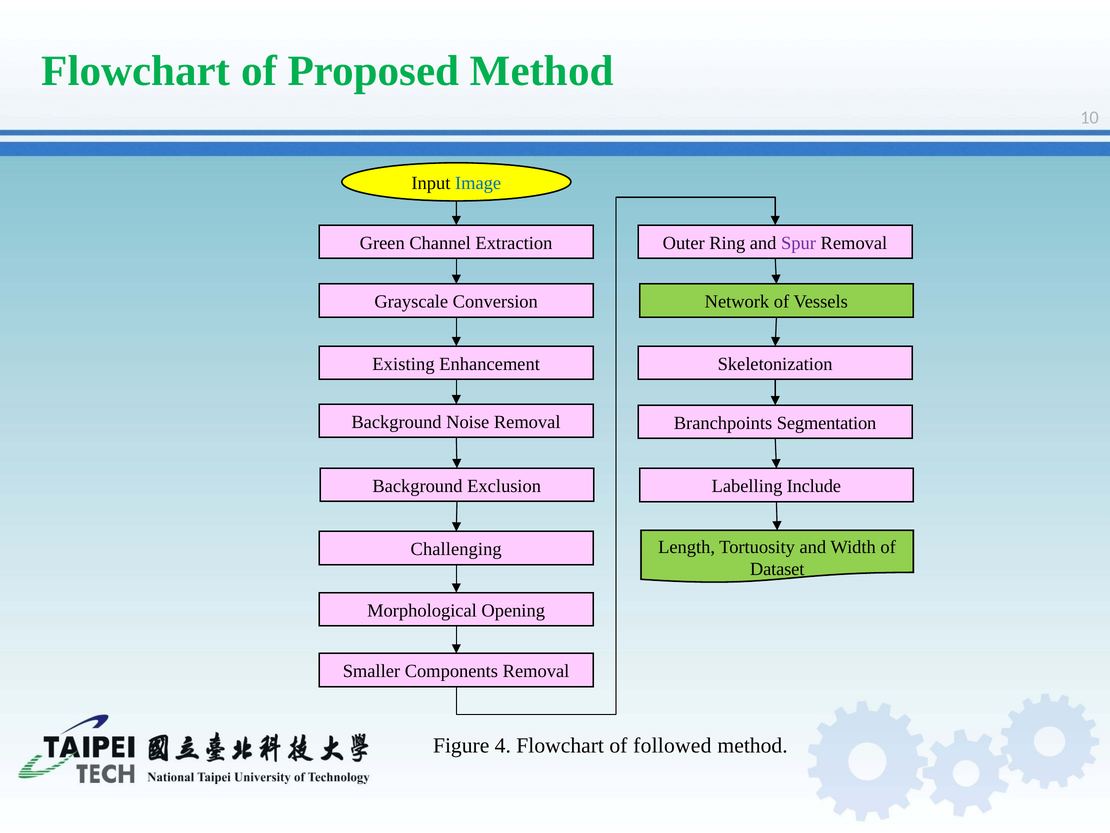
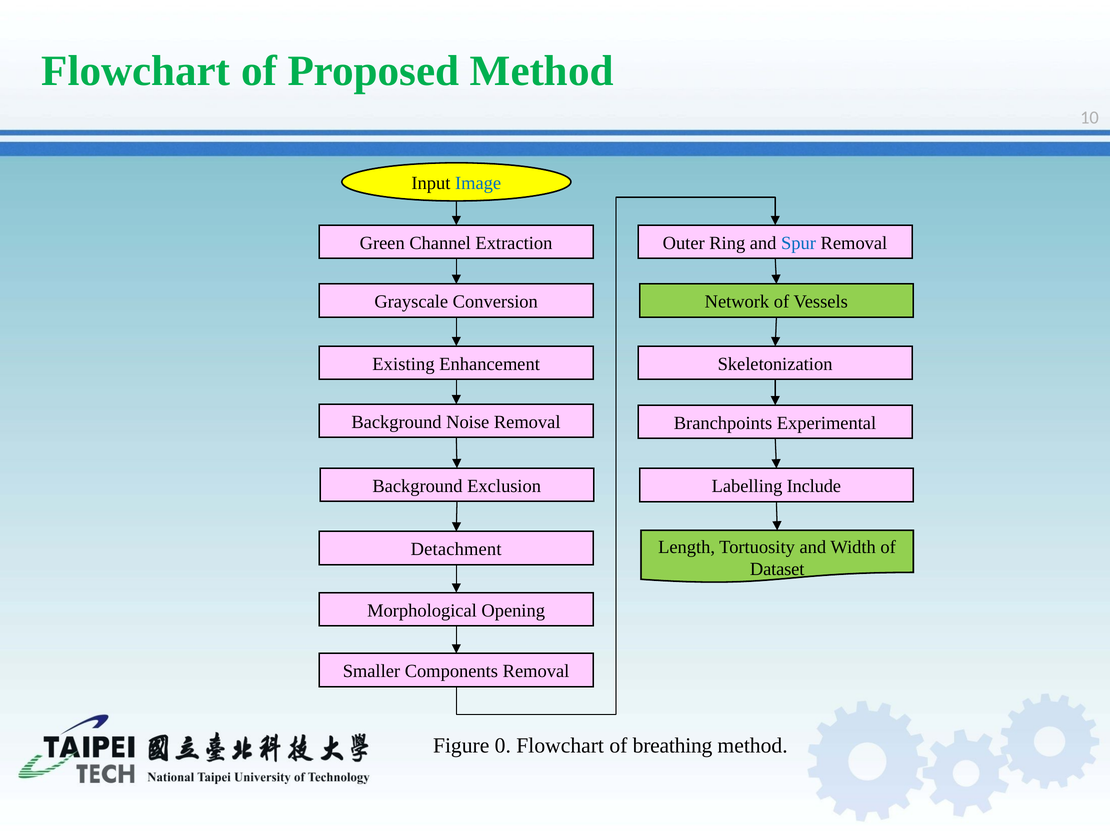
Spur colour: purple -> blue (799, 243)
Segmentation: Segmentation -> Experimental (827, 423)
Challenging: Challenging -> Detachment (456, 549)
4: 4 -> 0 (503, 745)
followed: followed -> breathing (673, 745)
